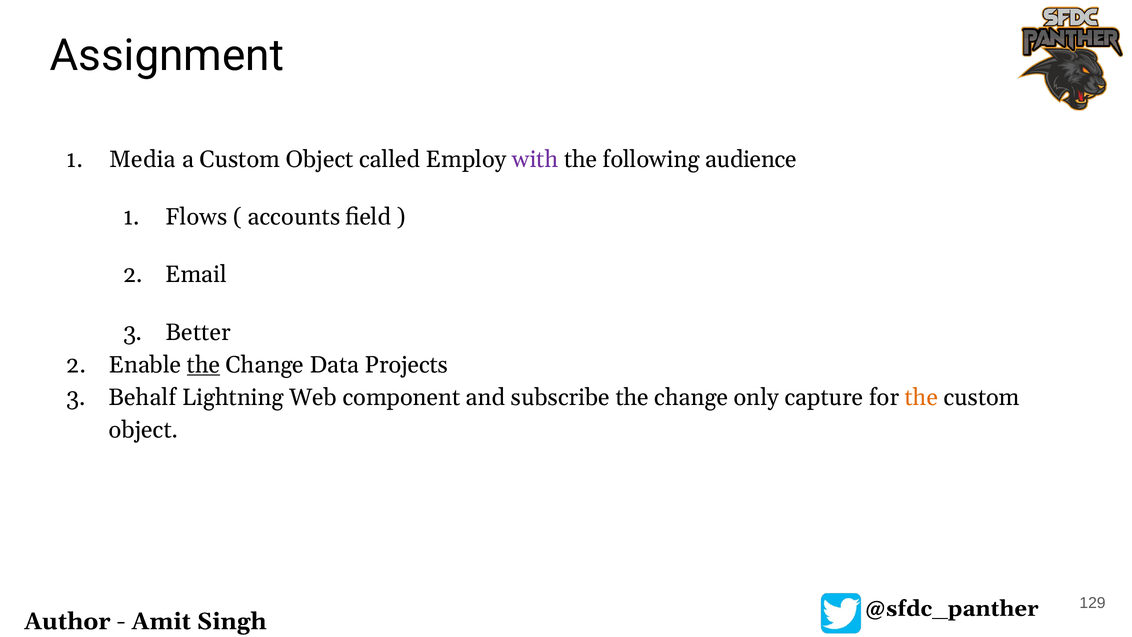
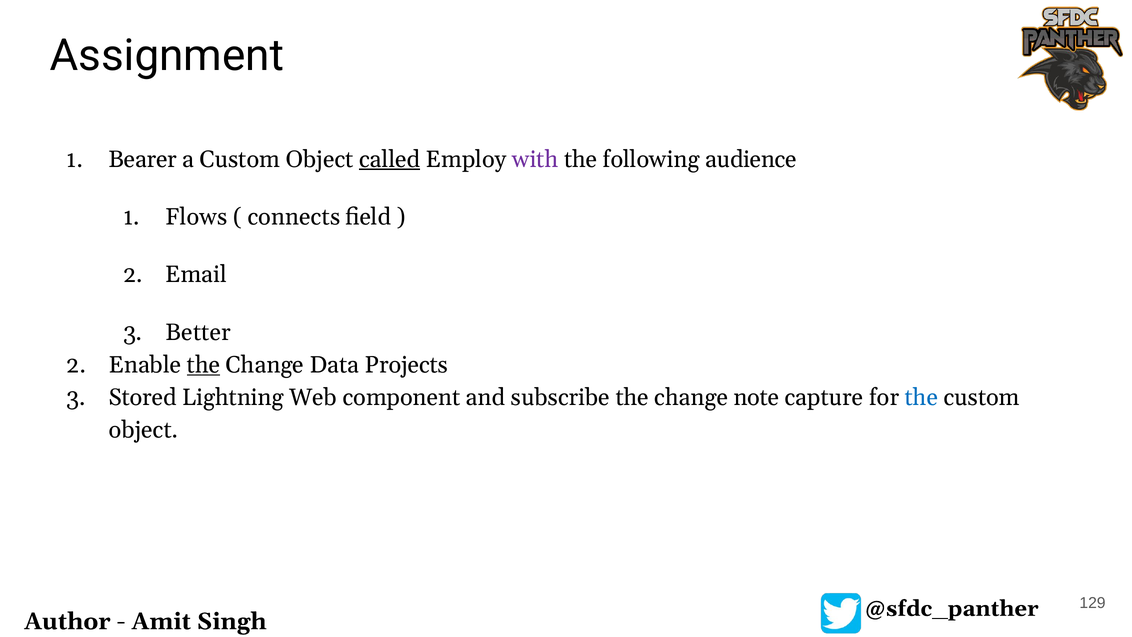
Media: Media -> Bearer (143, 159)
called underline: none -> present (390, 159)
accounts: accounts -> connects (294, 217)
Behalf: Behalf -> Stored (143, 397)
only: only -> note (756, 397)
the colour: orange -> blue (921, 397)
